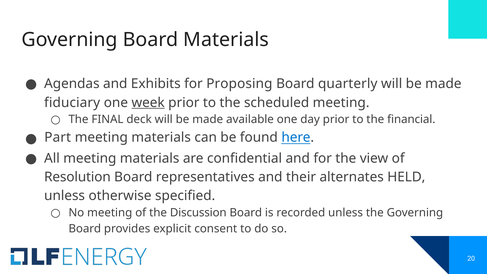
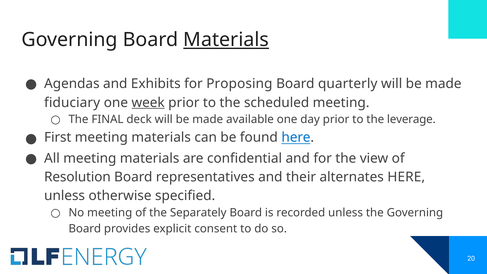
Materials underline: none -> present (226, 40)
financial: financial -> leverage (411, 120)
Part: Part -> First (58, 137)
alternates HELD: HELD -> HERE (406, 177)
Discussion: Discussion -> Separately (198, 213)
